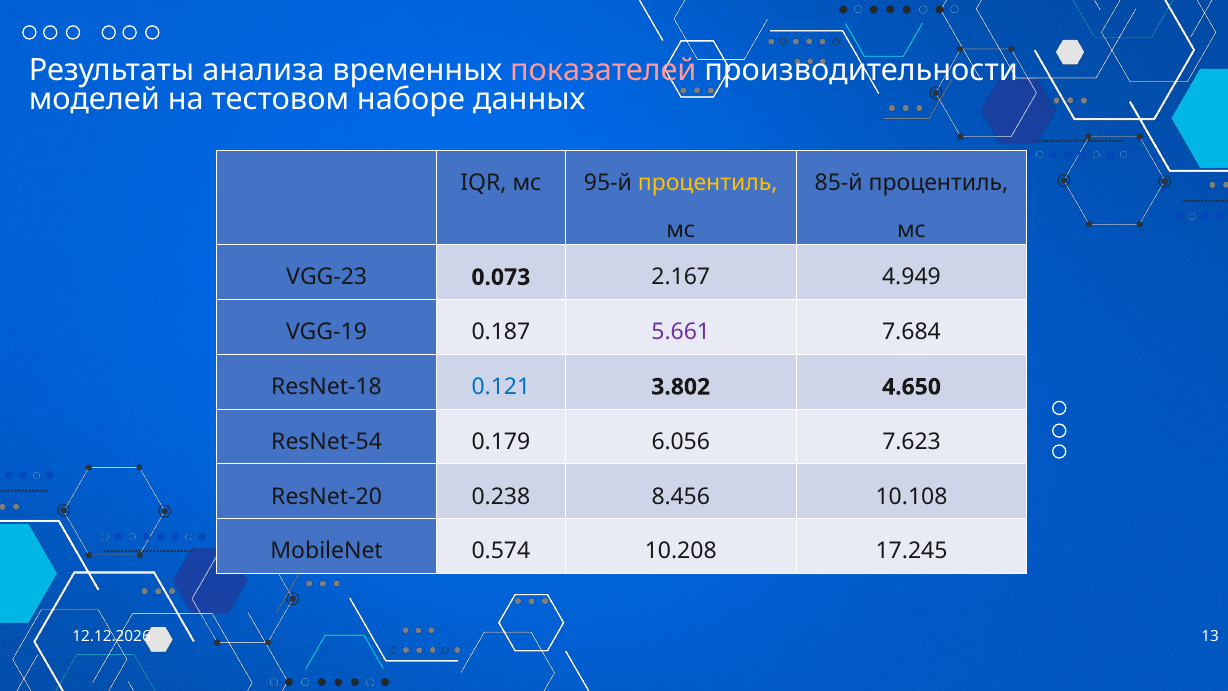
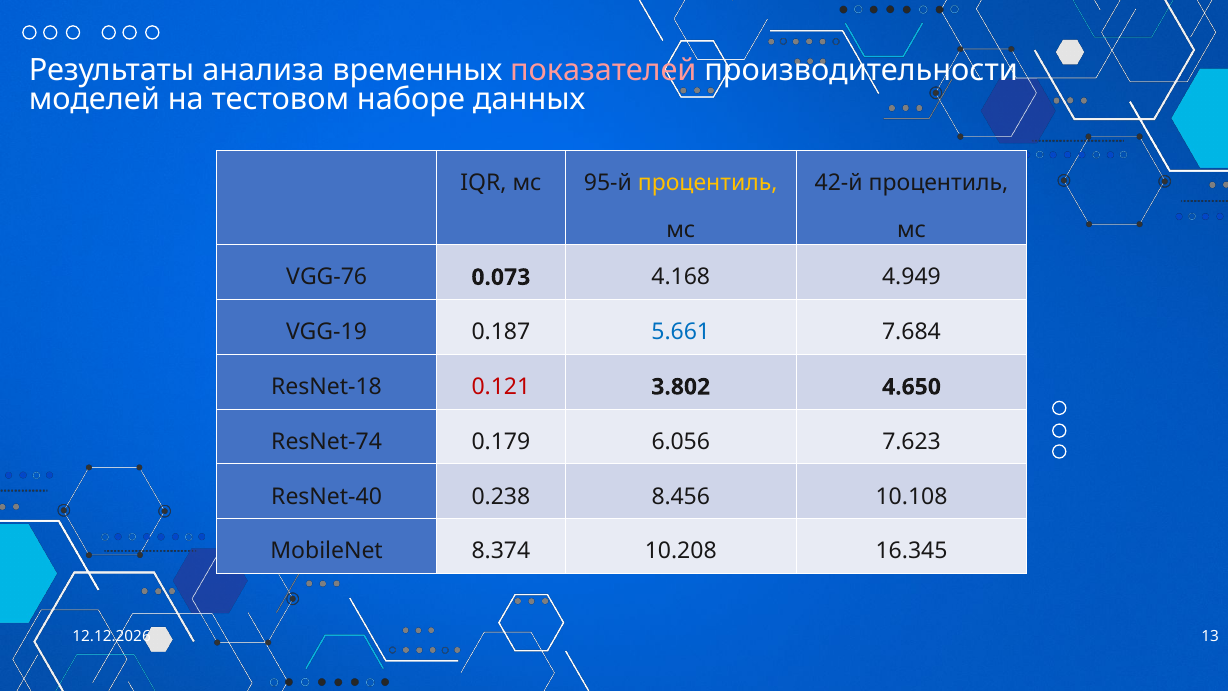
85-й: 85-й -> 42-й (839, 183)
VGG-23: VGG-23 -> VGG-76 (327, 277)
2.167: 2.167 -> 4.168 (681, 277)
5.661 colour: purple -> blue (681, 332)
0.121 colour: blue -> red (501, 387)
ResNet-54: ResNet-54 -> ResNet-74 (327, 442)
ResNet-20: ResNet-20 -> ResNet-40 (327, 496)
0.574: 0.574 -> 8.374 (501, 551)
17.245: 17.245 -> 16.345 (912, 551)
